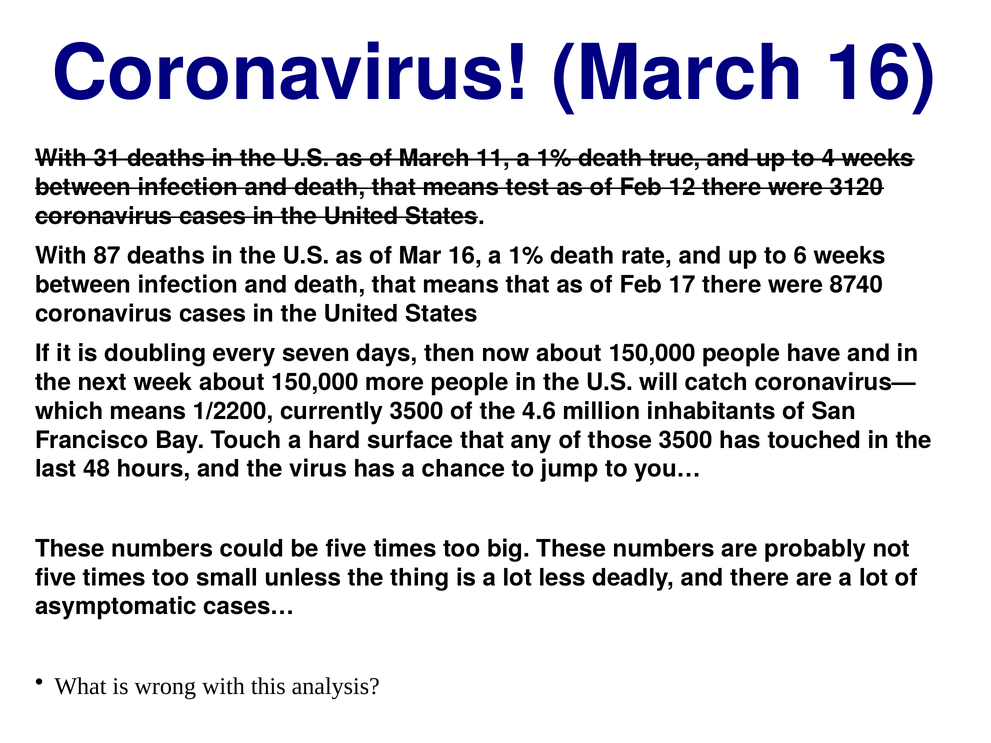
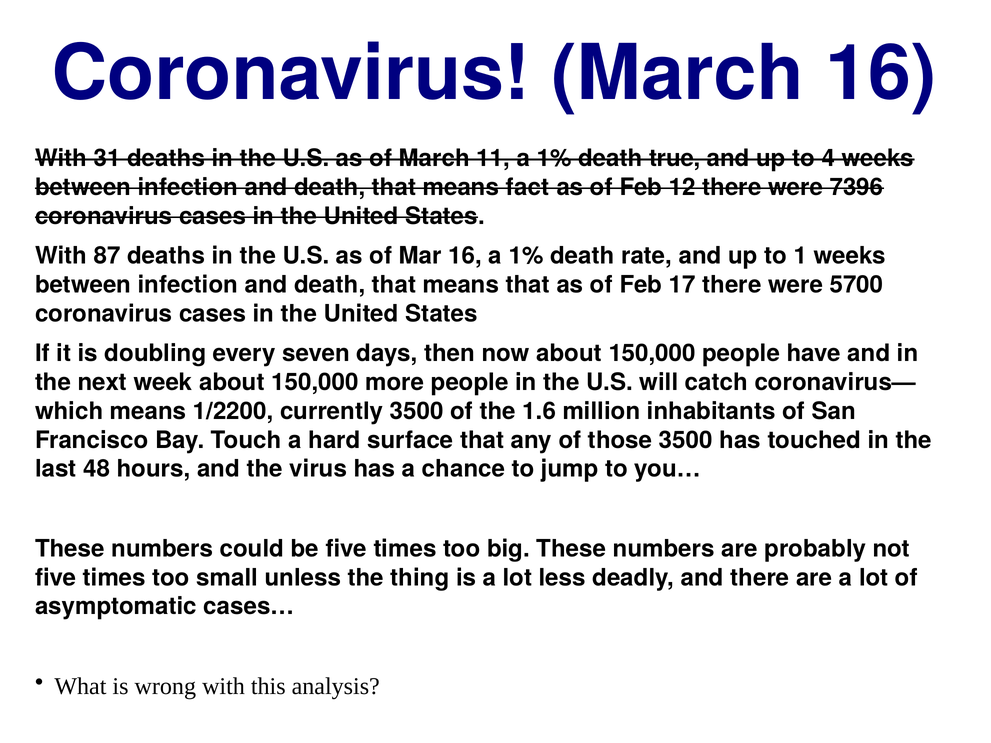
test: test -> fact (528, 187)
3120: 3120 -> 7396 (856, 187)
6: 6 -> 1 (800, 256)
8740: 8740 -> 5700 (856, 285)
4.6: 4.6 -> 1.6 (539, 411)
